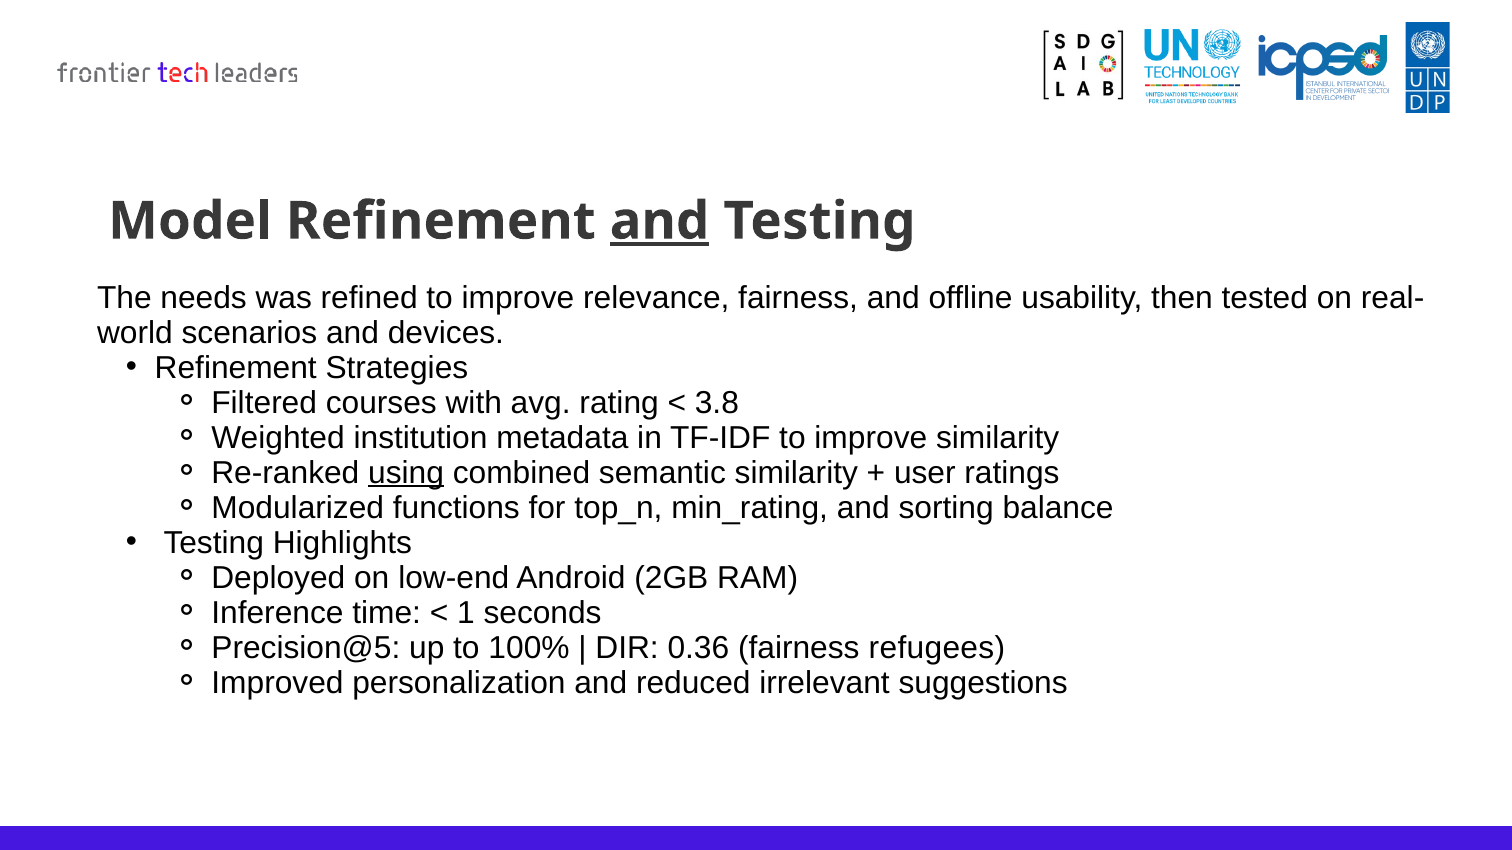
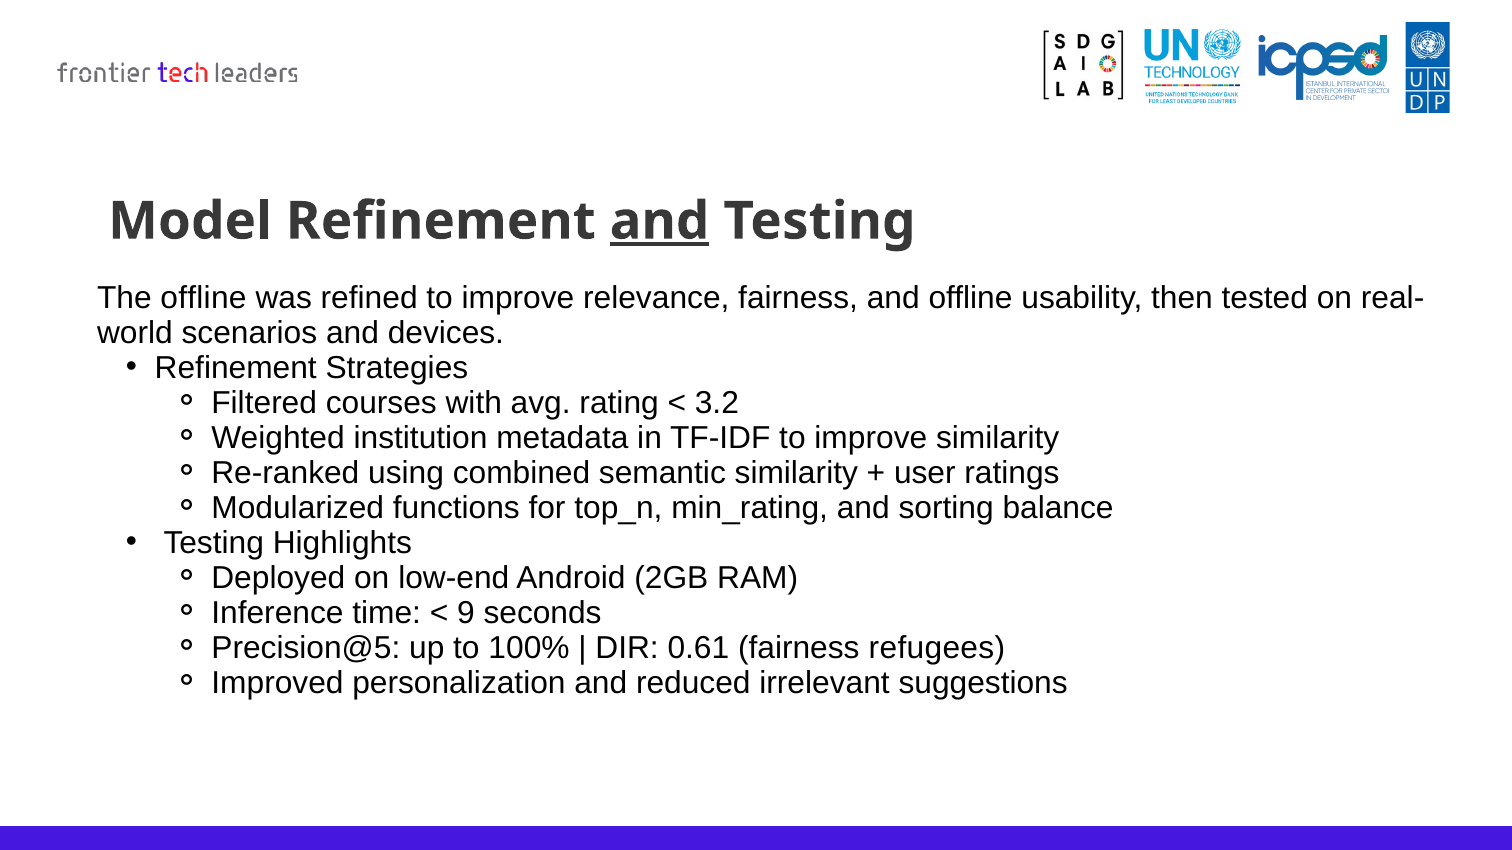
The needs: needs -> offline (203, 298)
3.8: 3.8 -> 3.2 (717, 403)
using underline: present -> none (406, 473)
1: 1 -> 9 (466, 613)
0.36: 0.36 -> 0.61 (698, 648)
